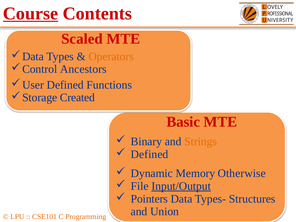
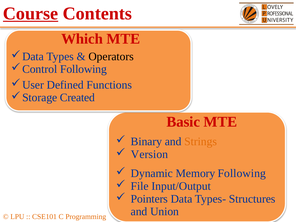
Scaled: Scaled -> Which (82, 39)
Operators colour: orange -> black (111, 56)
Ancestors: Ancestors -> Following (83, 69)
Defined: Defined -> Version (150, 154)
Memory Otherwise: Otherwise -> Following (242, 173)
Input/Output underline: present -> none (181, 186)
